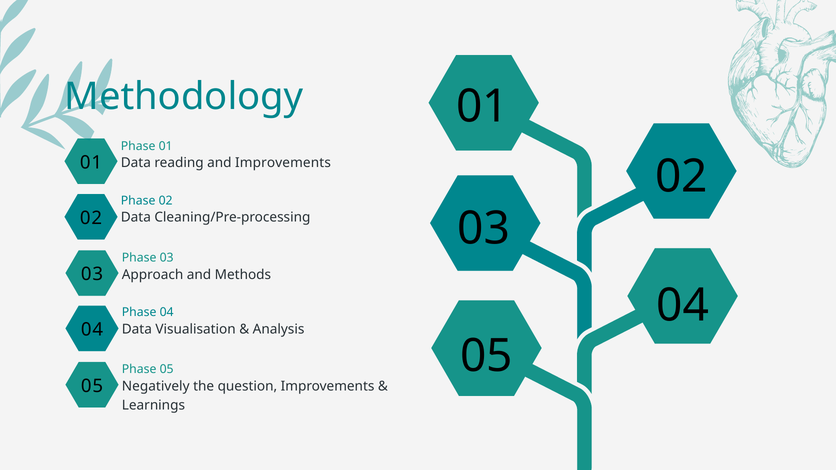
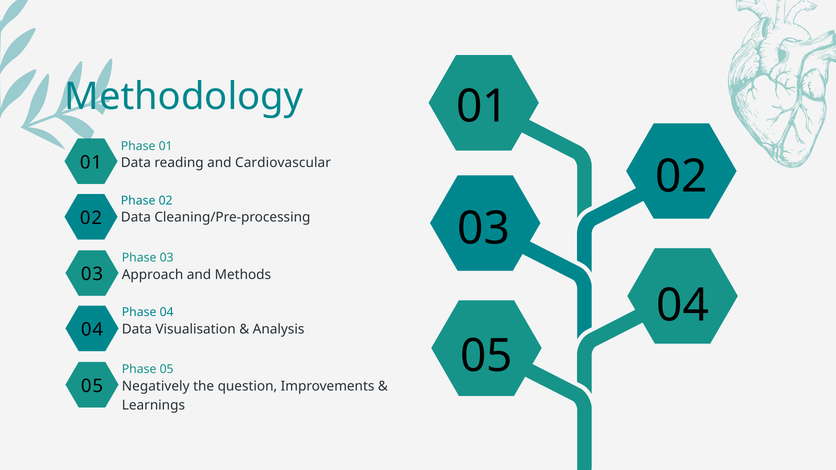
and Improvements: Improvements -> Cardiovascular (283, 163)
